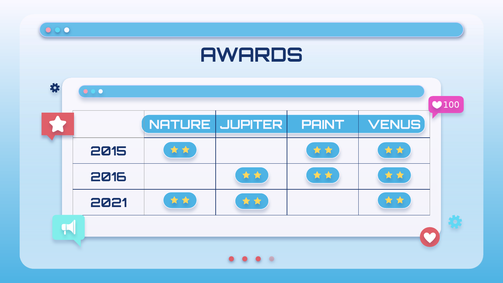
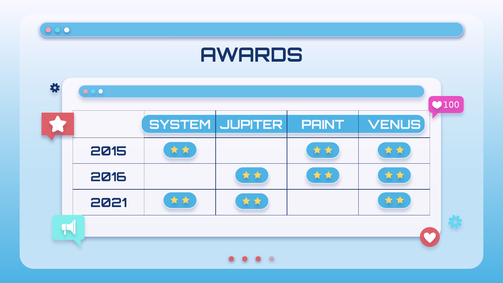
NATURE: NATURE -> SYSTEM (180, 125)
